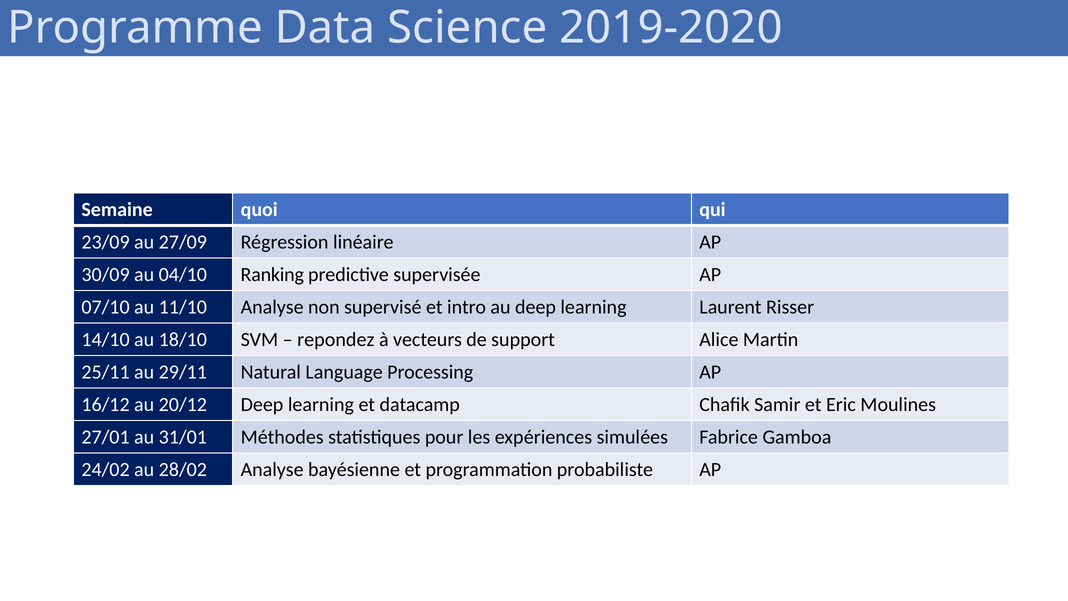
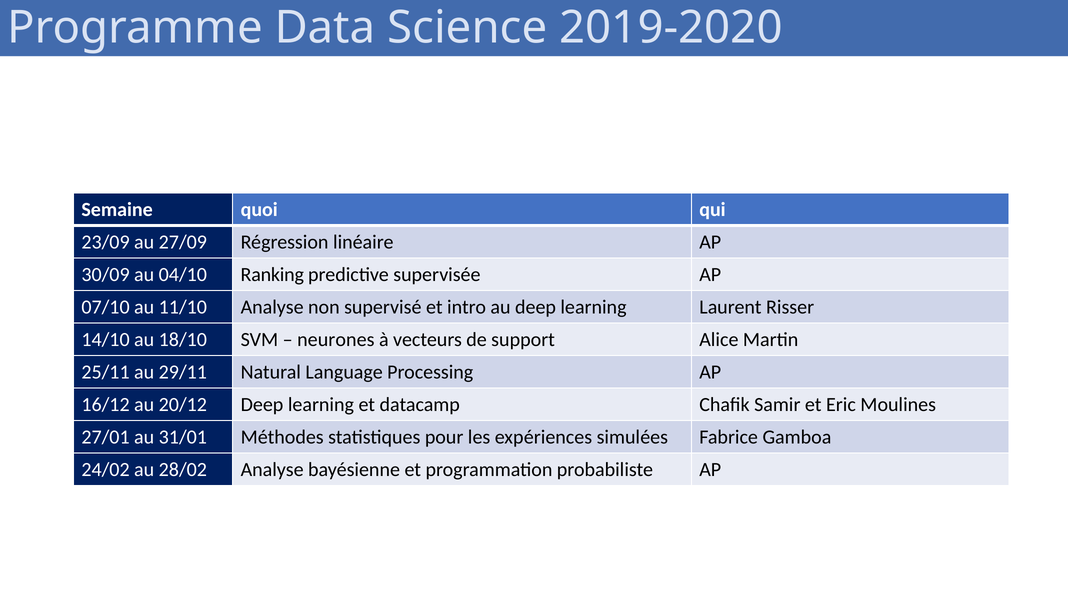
repondez: repondez -> neurones (336, 339)
